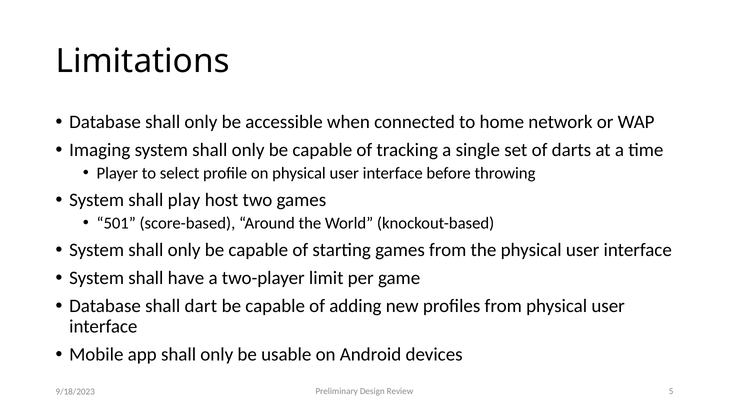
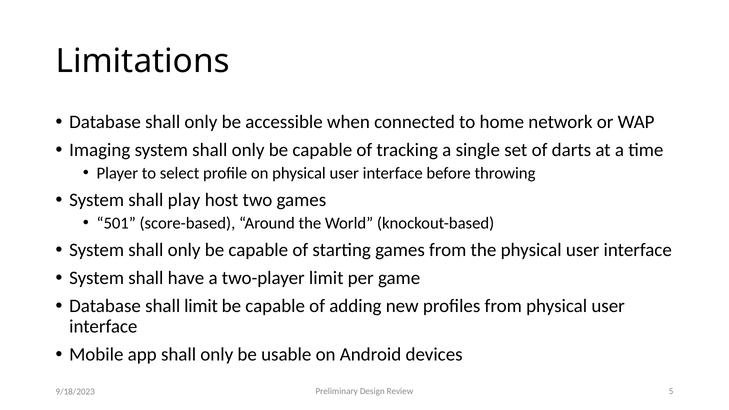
shall dart: dart -> limit (201, 306)
